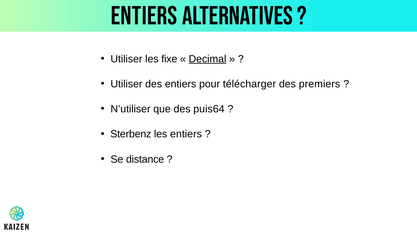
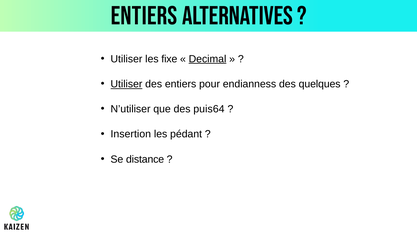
Utiliser underline: none -> present (126, 84)
télécharger: télécharger -> endianness (250, 84)
premiers: premiers -> quelques (320, 84)
Sterbenz: Sterbenz -> Insertion (131, 134)
les entiers: entiers -> pédant (186, 134)
